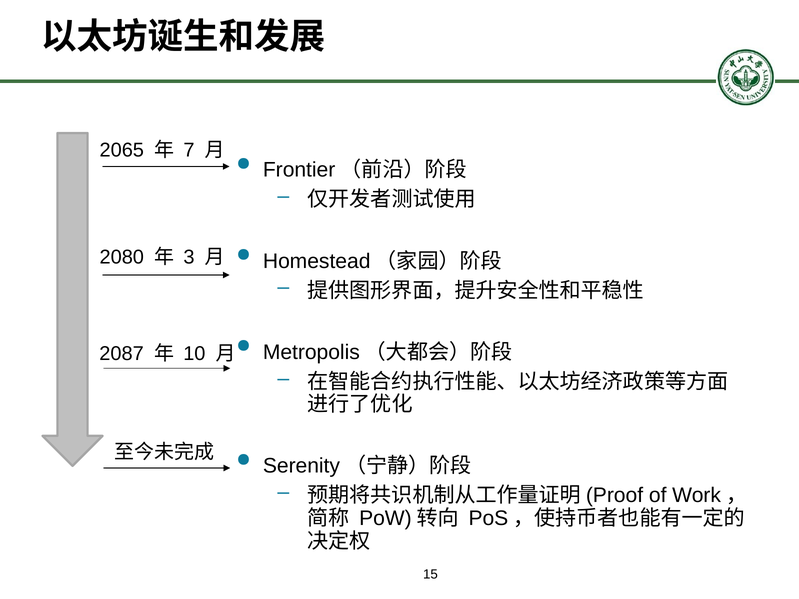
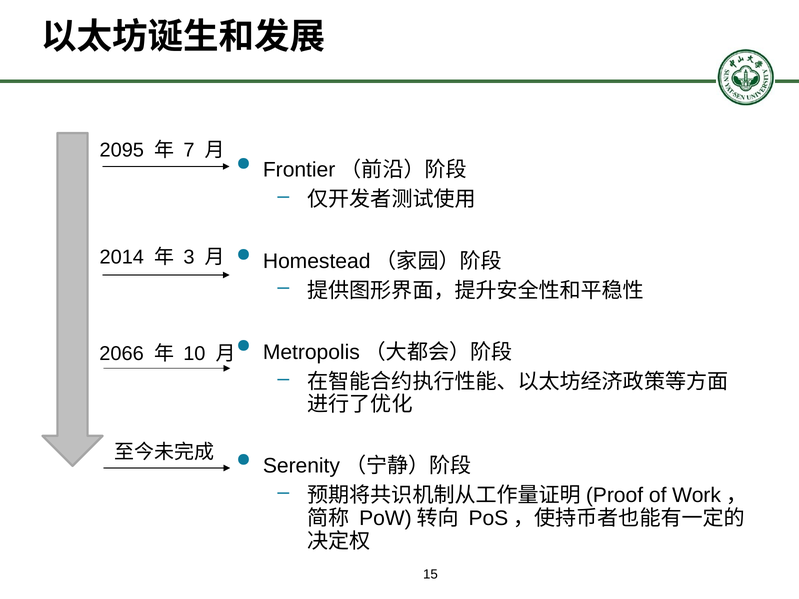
2065: 2065 -> 2095 (122, 150)
2080: 2080 -> 2014 (122, 257)
2087: 2087 -> 2066 (122, 354)
